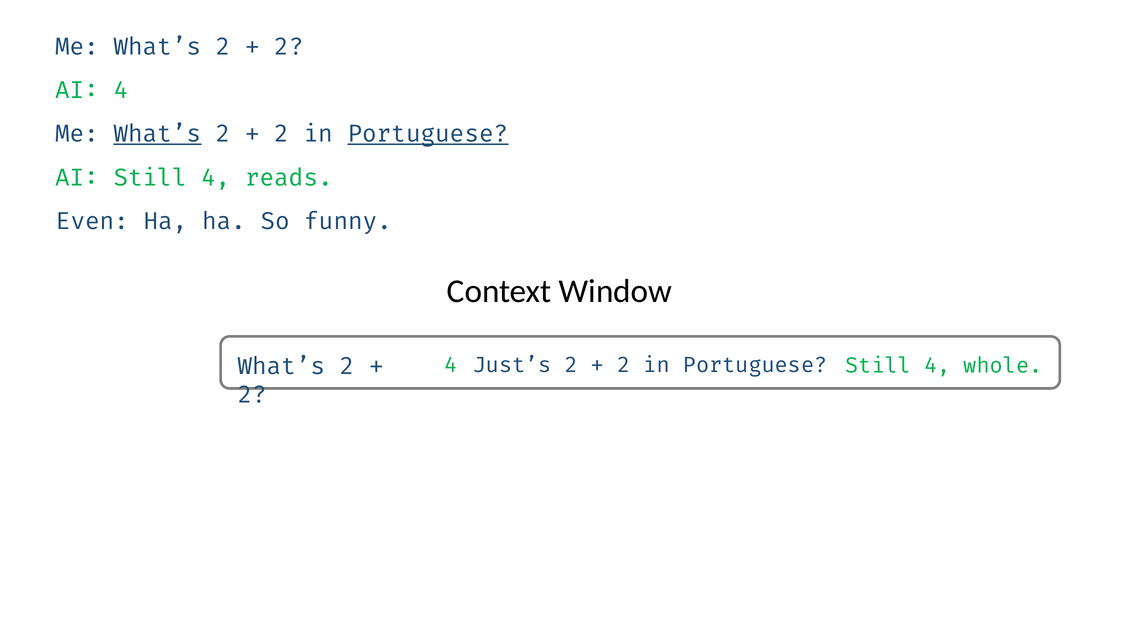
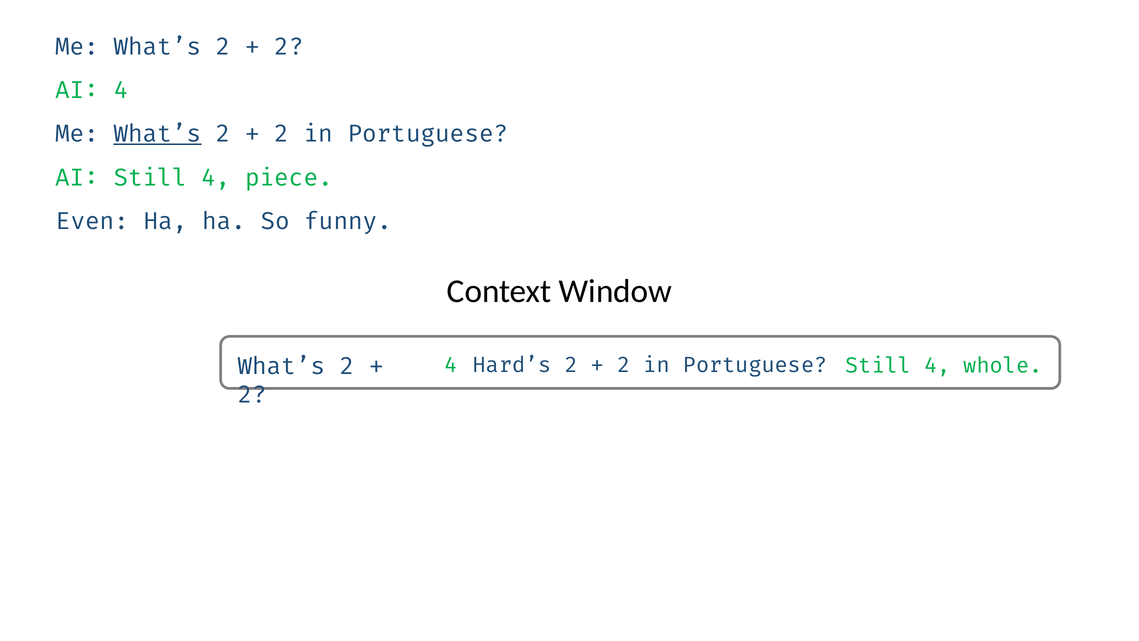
Portuguese underline: present -> none (428, 134)
reads: reads -> piece (289, 178)
Just’s: Just’s -> Hard’s (512, 365)
